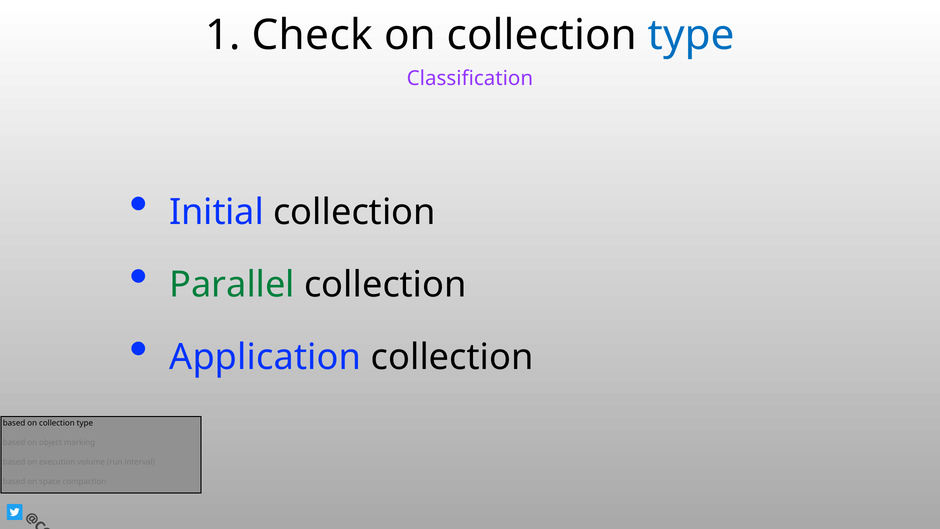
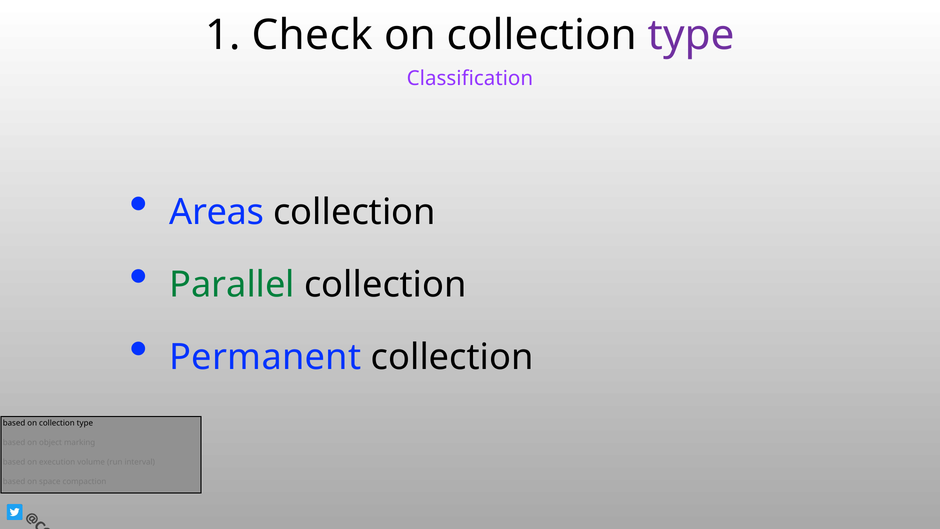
type colour: blue -> purple (691, 35)
Initial: Initial -> Areas (217, 212)
Application: Application -> Permanent (265, 357)
